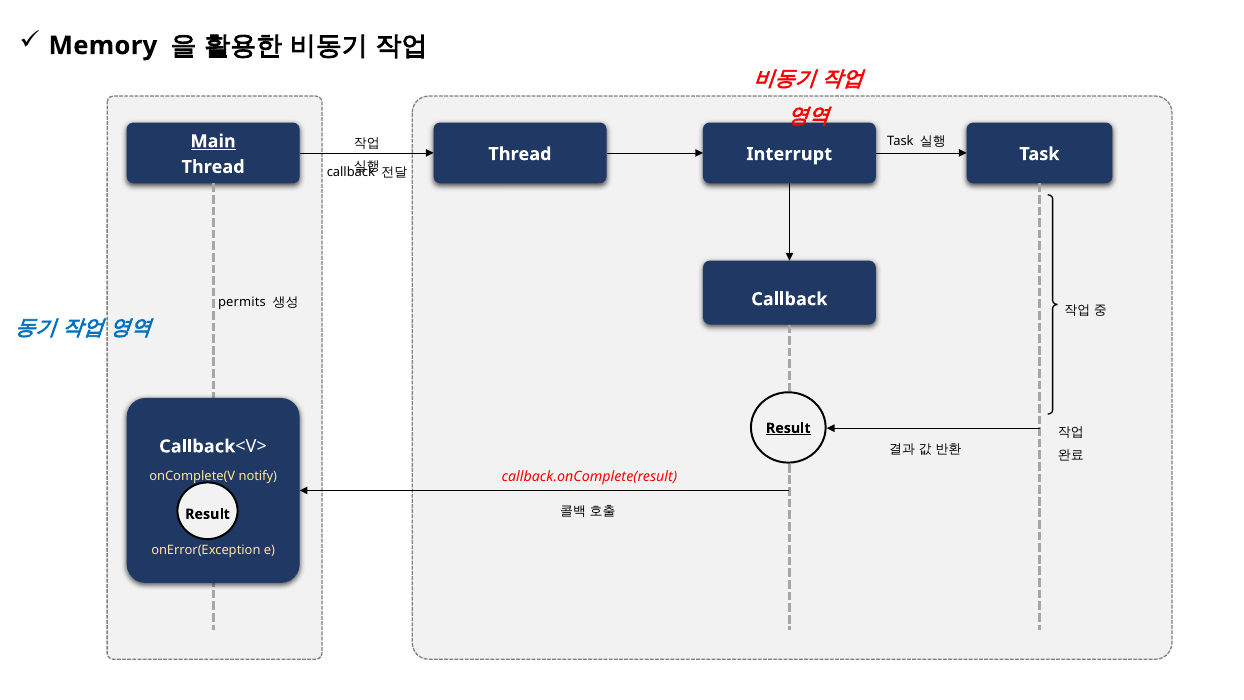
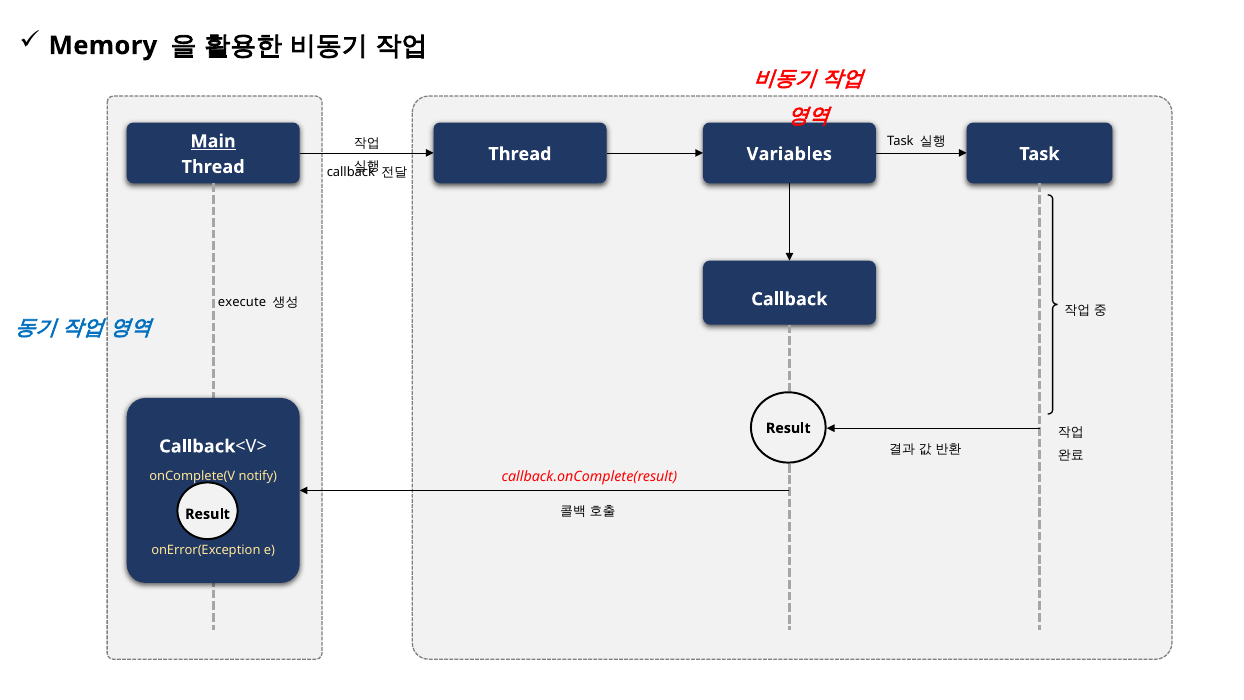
Interrupt: Interrupt -> Variables (789, 154)
permits: permits -> execute (242, 302)
Result underline: present -> none (788, 428)
